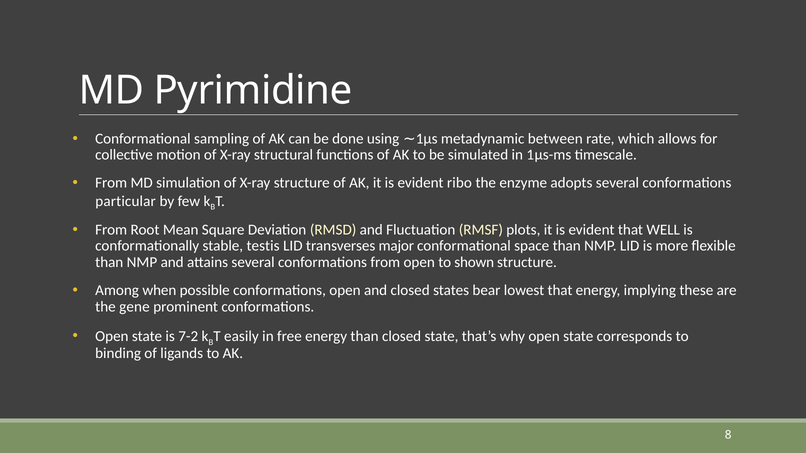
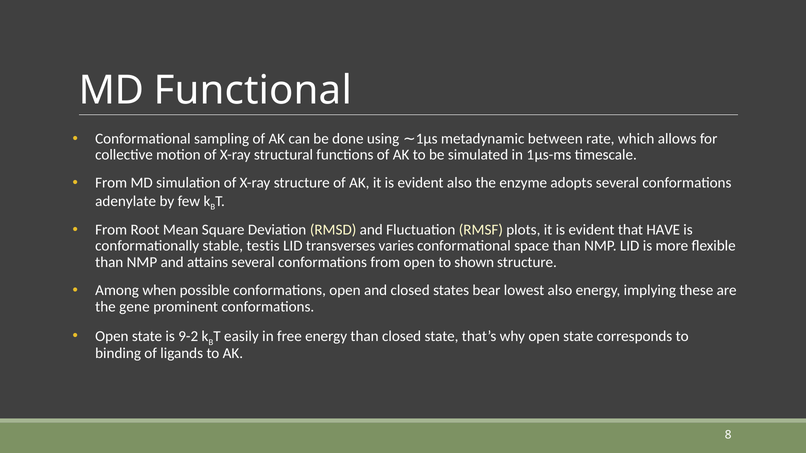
Pyrimidine: Pyrimidine -> Functional (253, 90)
evident ribo: ribo -> also (459, 183)
particular: particular -> adenylate (126, 201)
WELL: WELL -> HAVE (663, 230)
major: major -> varies (396, 246)
lowest that: that -> also (560, 291)
7-2: 7-2 -> 9-2 (188, 337)
